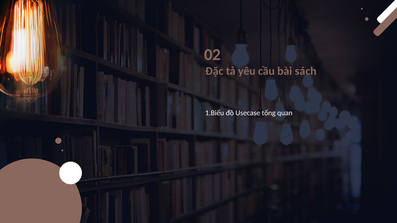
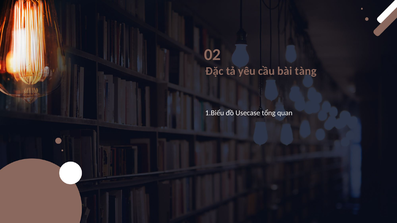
sách: sách -> tàng (306, 71)
